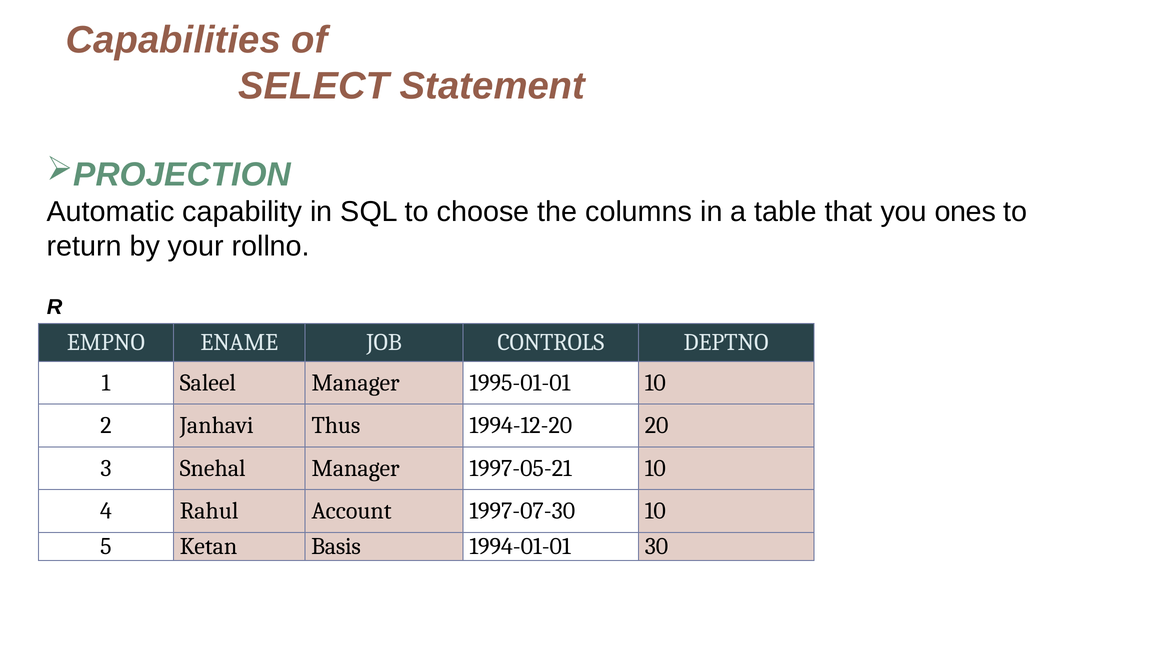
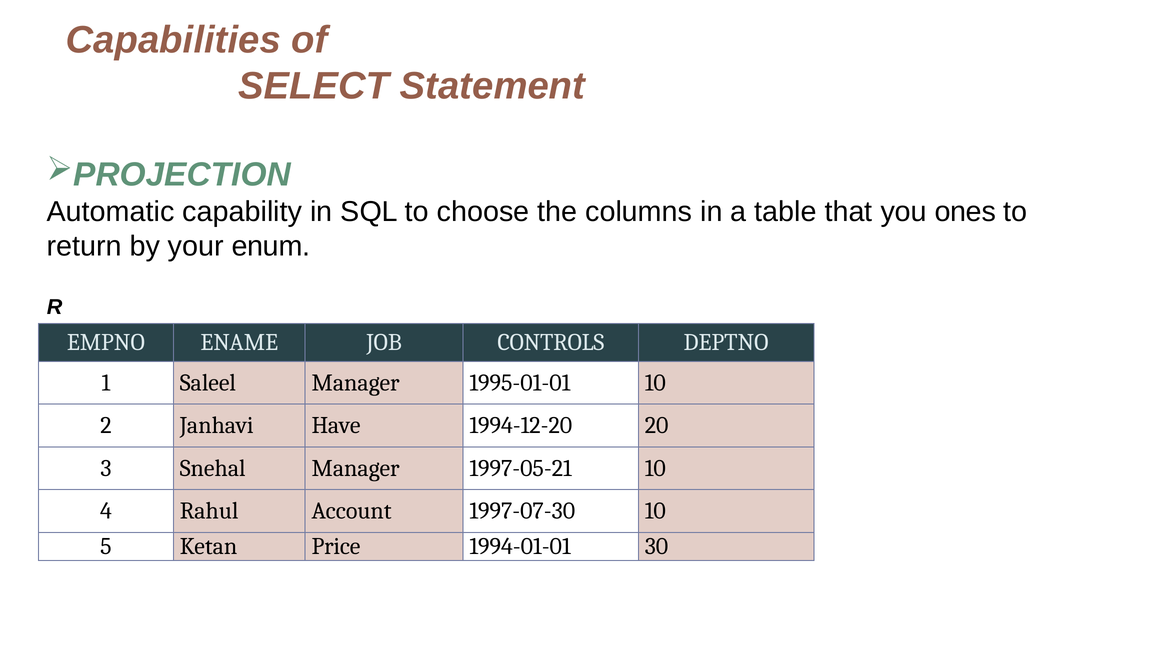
rollno: rollno -> enum (271, 246)
Thus: Thus -> Have (336, 425)
Basis: Basis -> Price (336, 546)
